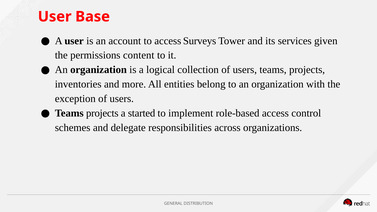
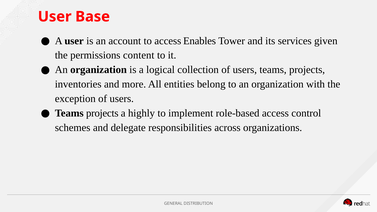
Surveys: Surveys -> Enables (200, 41)
started: started -> highly (142, 113)
